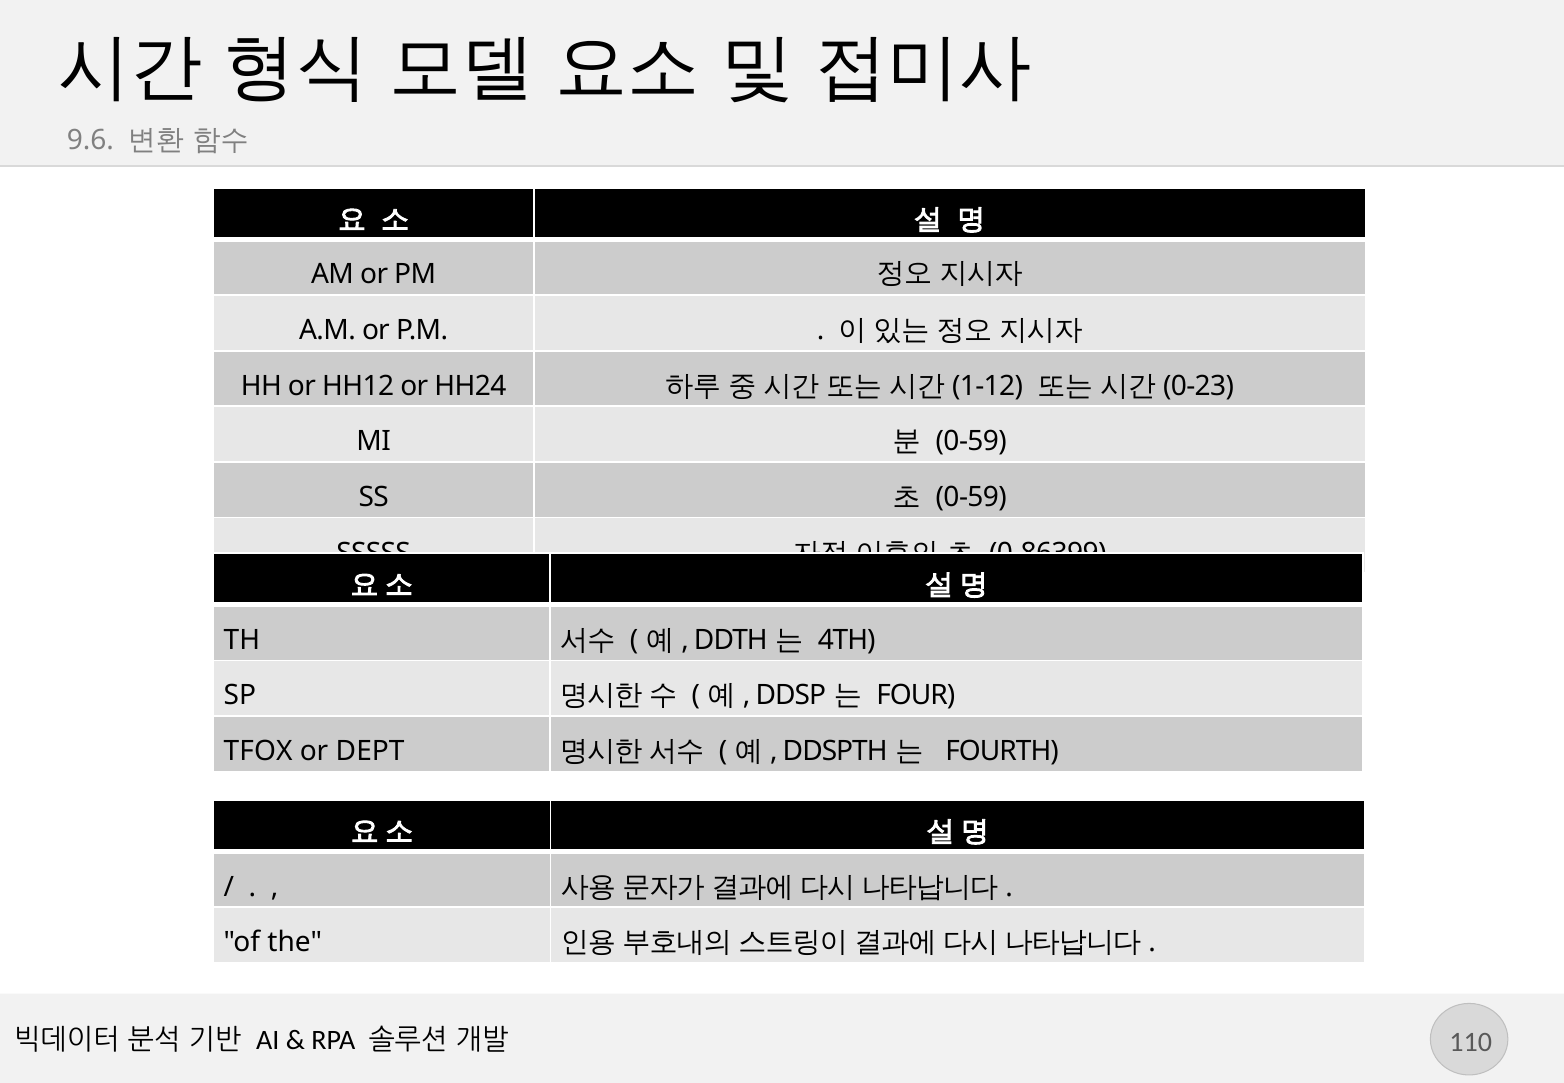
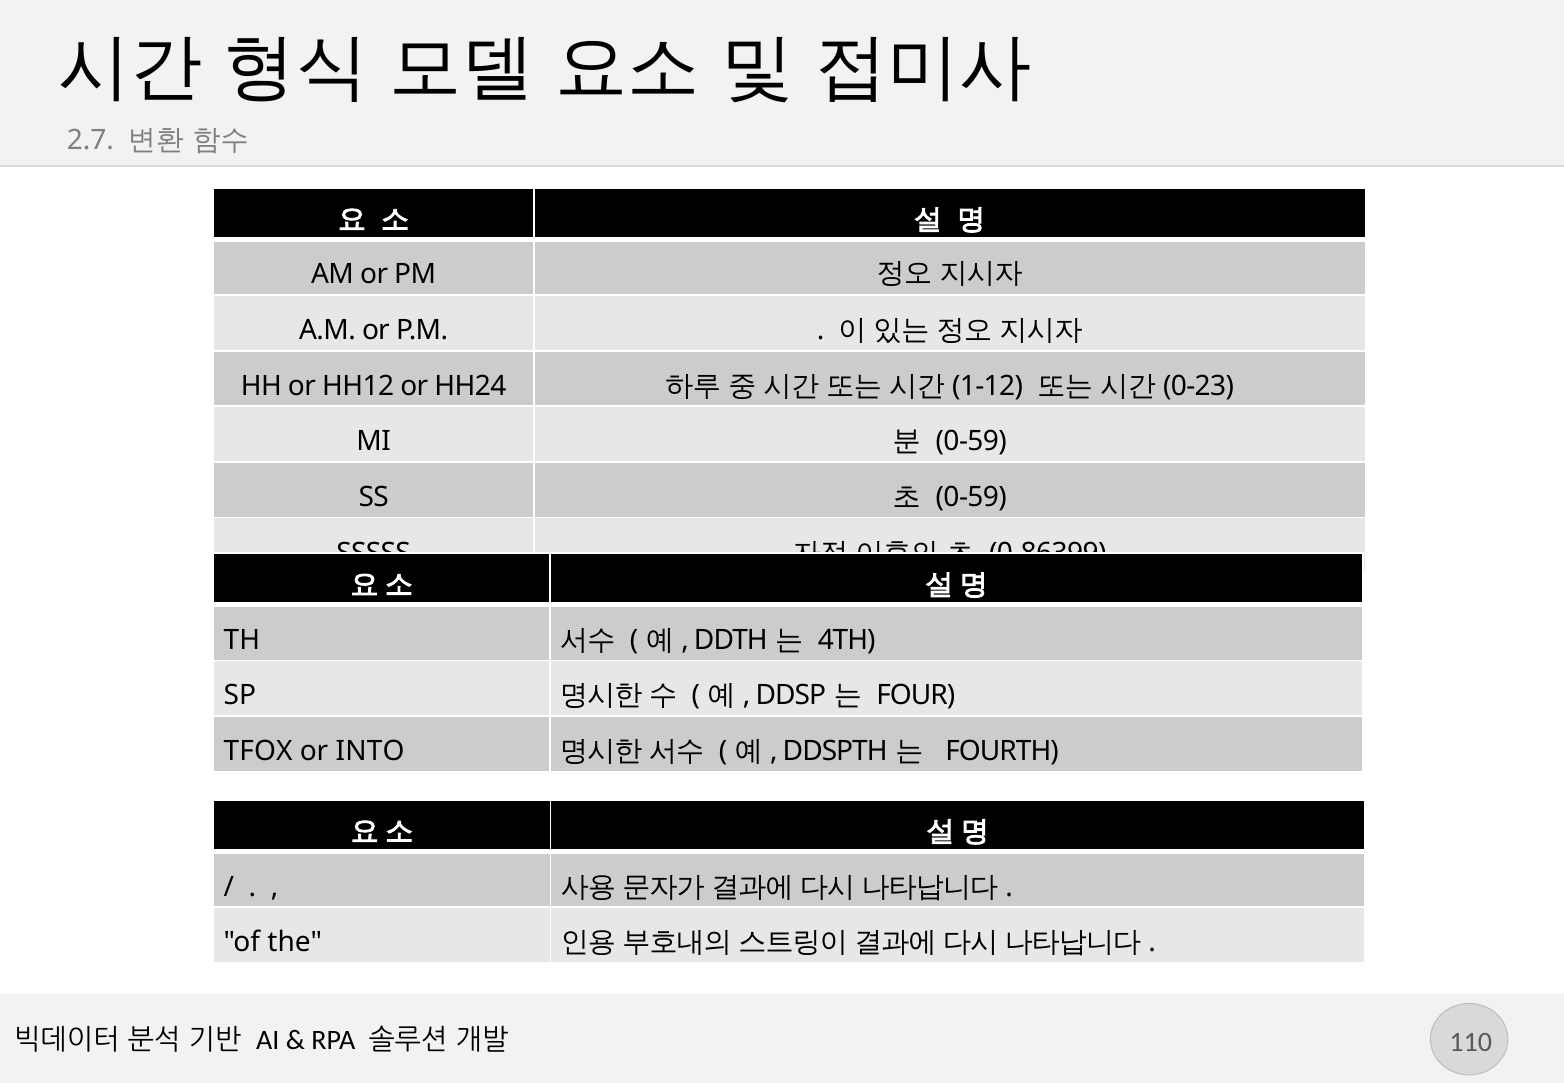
9.6: 9.6 -> 2.7 (90, 140)
DEPT: DEPT -> INTO (370, 751)
